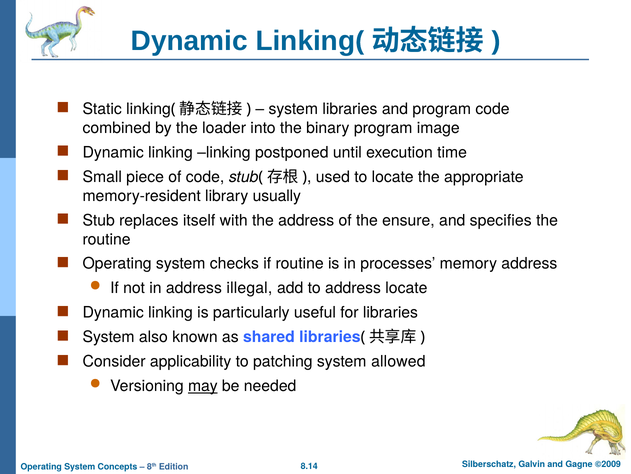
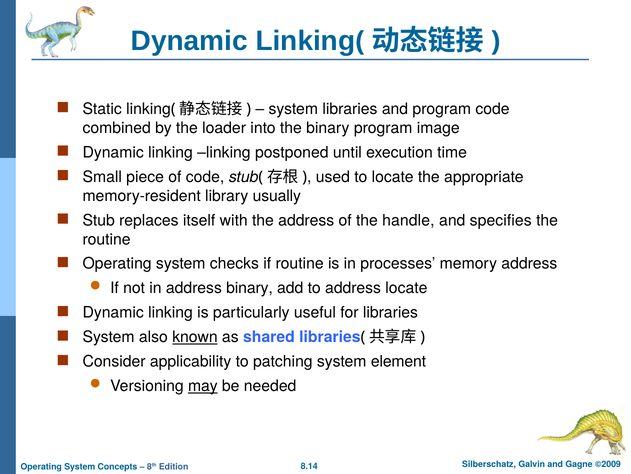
ensure: ensure -> handle (408, 220)
address illegal: illegal -> binary (250, 288)
known underline: none -> present (195, 337)
allowed: allowed -> element (399, 361)
